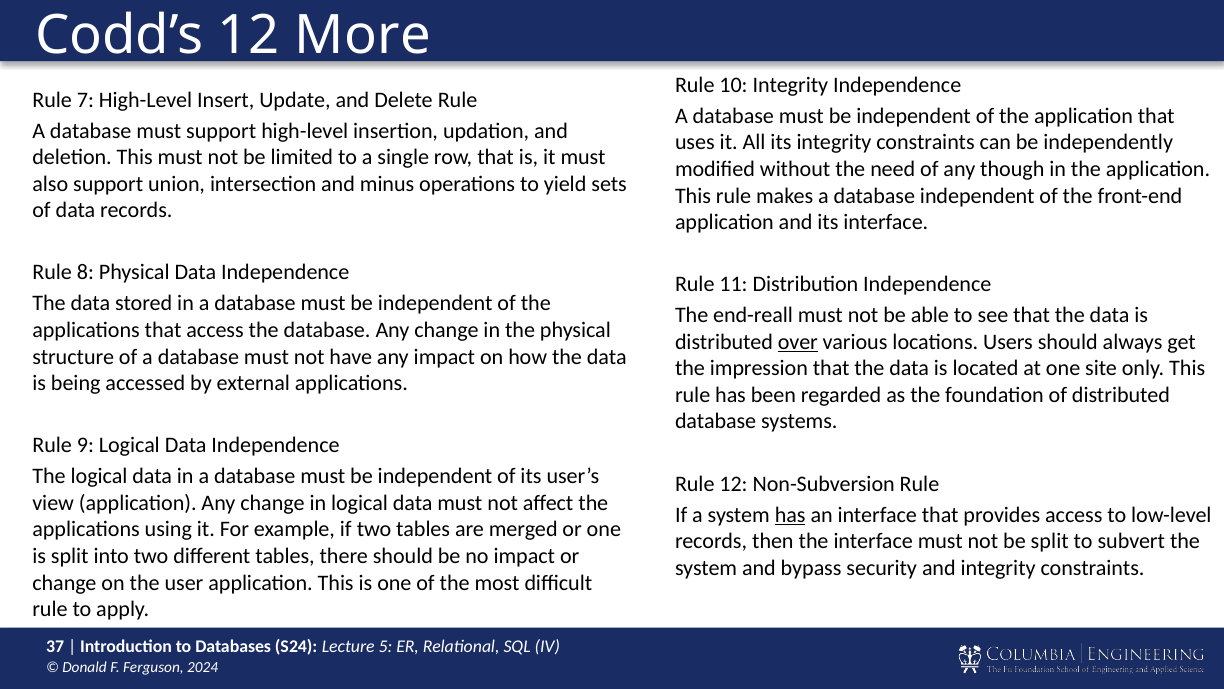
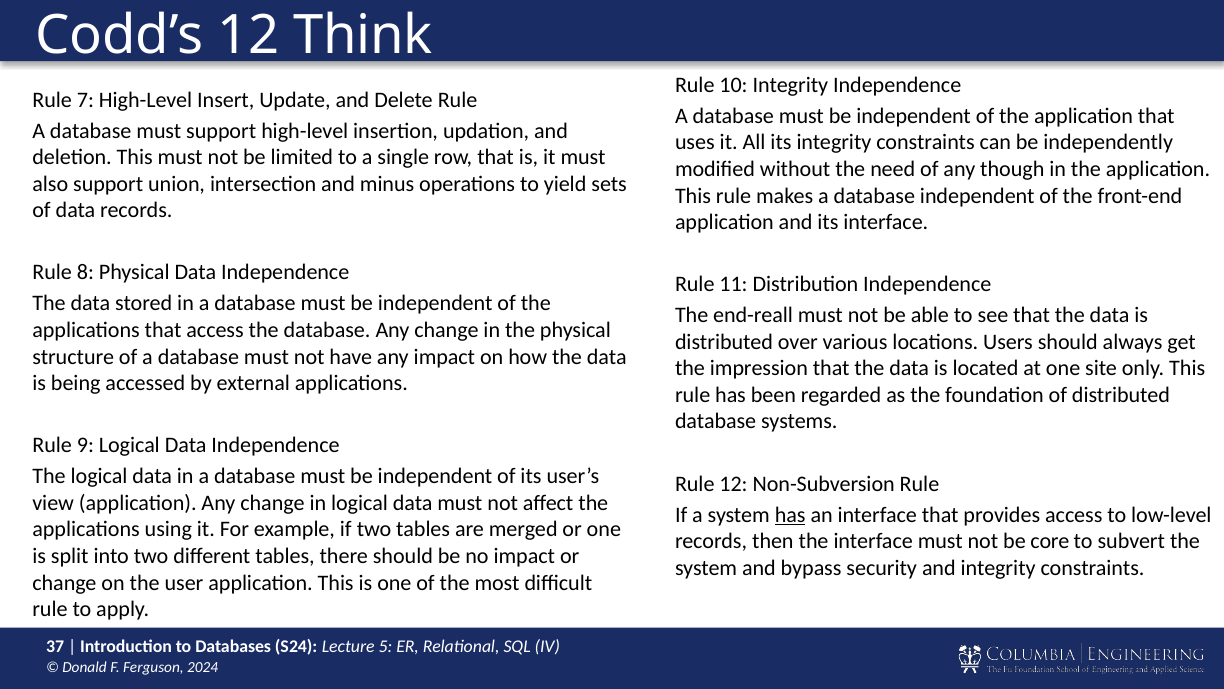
More: More -> Think (363, 35)
over underline: present -> none (798, 342)
be split: split -> core (1050, 541)
